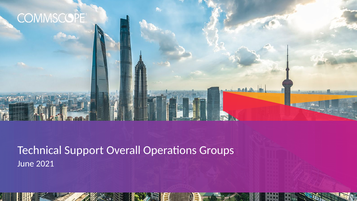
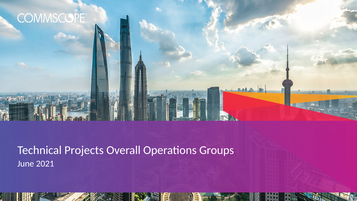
Support: Support -> Projects (84, 150)
